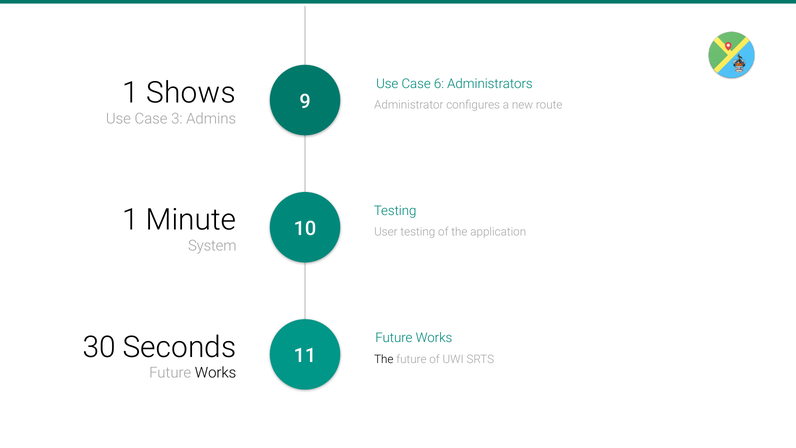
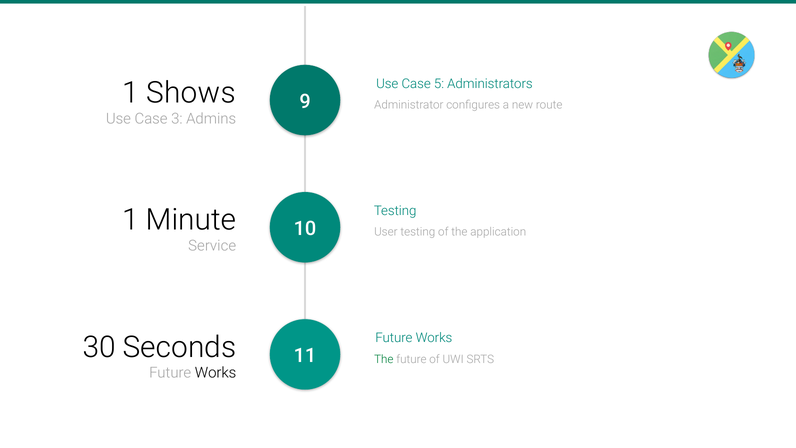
6: 6 -> 5 (439, 84)
System: System -> Service (212, 246)
The colour: black -> green (384, 359)
